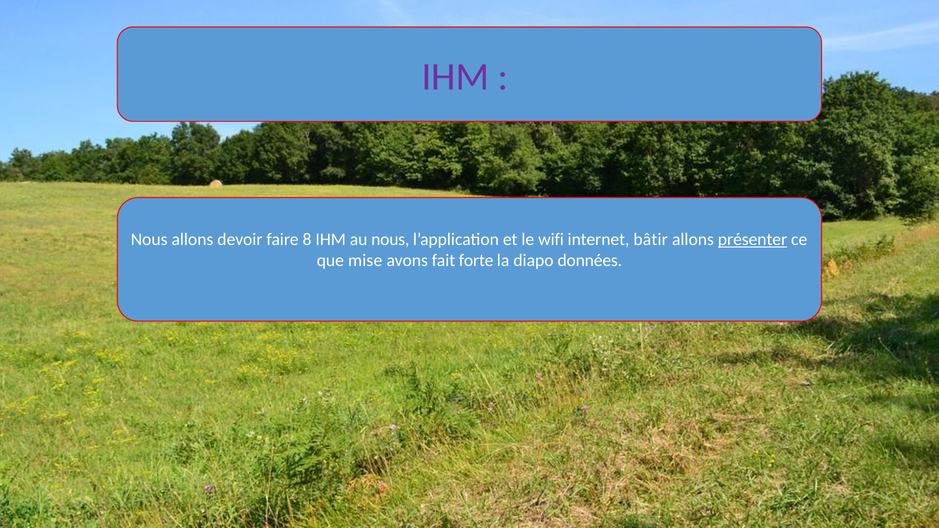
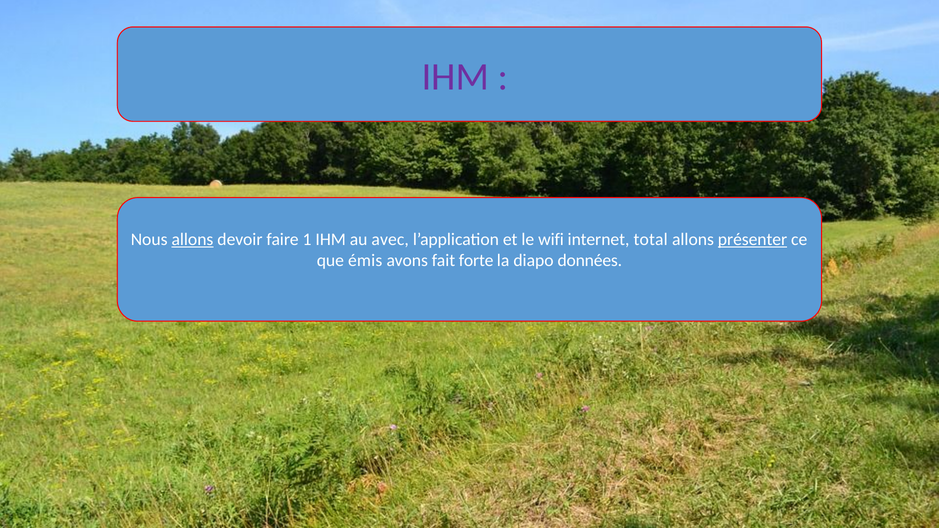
allons underline: none -> present (192, 240)
8: 8 -> 1 (307, 240)
au nous: nous -> avec (390, 240)
bâtir: bâtir -> total (651, 240)
mise: mise -> émis (365, 261)
